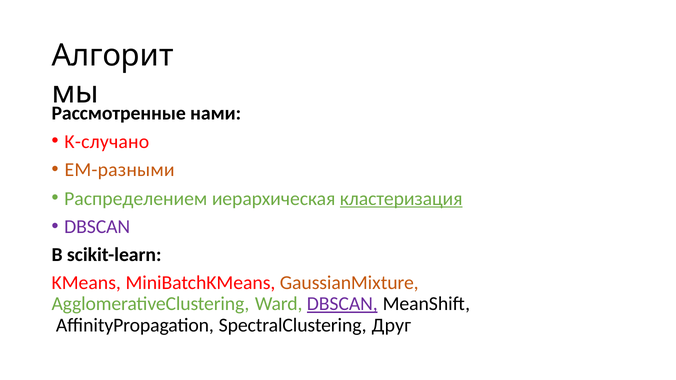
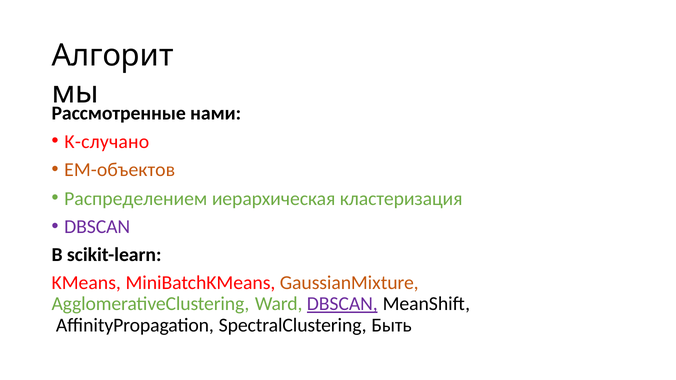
EM-разными: EM-разными -> EM-объектов (120, 170)
кластеризация underline: present -> none (401, 199)
Друг: Друг -> Быть (392, 325)
